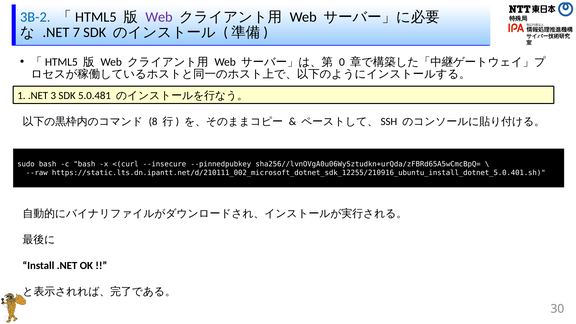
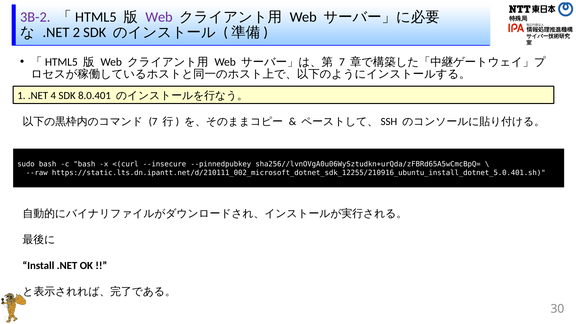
3B-2 colour: blue -> purple (35, 17)
7: 7 -> 2 (76, 33)
0: 0 -> 7 (342, 62)
3: 3 -> 4 (53, 96)
5.0.481: 5.0.481 -> 8.0.401 (94, 96)
8: 8 -> 7 (153, 122)
